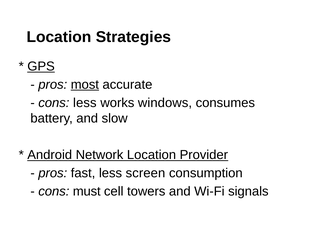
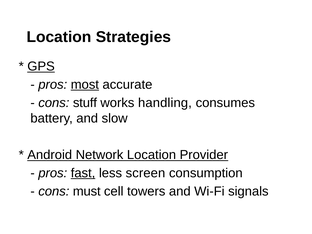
cons less: less -> stuff (85, 103)
windows: windows -> handling (165, 103)
fast underline: none -> present (83, 173)
